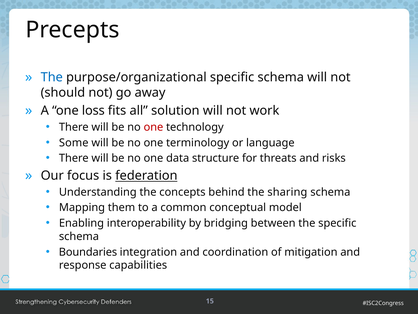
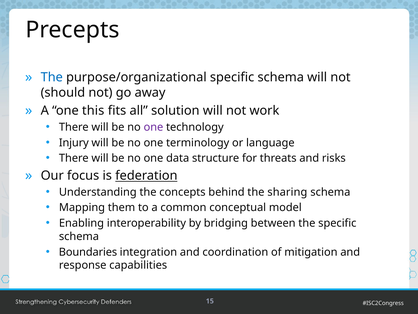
loss: loss -> this (93, 111)
one colour: red -> purple (153, 127)
Some: Some -> Injury (74, 143)
